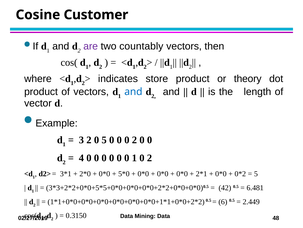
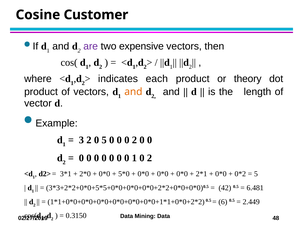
countably: countably -> expensive (141, 46)
store: store -> each (157, 79)
and colour: blue -> orange (133, 91)
4: 4 -> 0 (81, 157)
